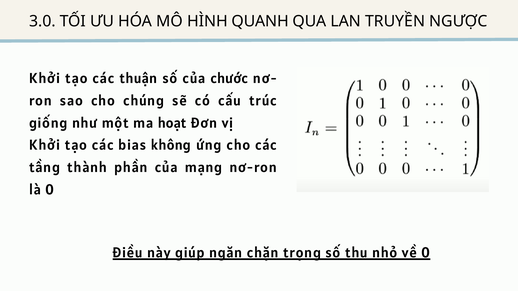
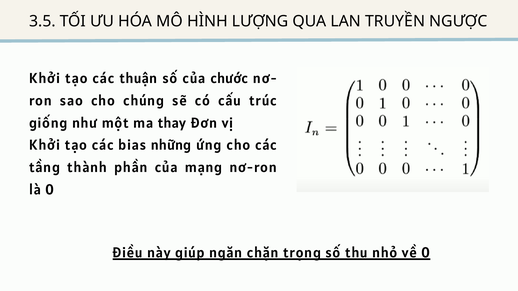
3.0: 3.0 -> 3.5 (42, 21)
QUANH: QUANH -> LƯỢNG (260, 21)
hoạt: hoạt -> thay (172, 123)
không: không -> những (171, 145)
